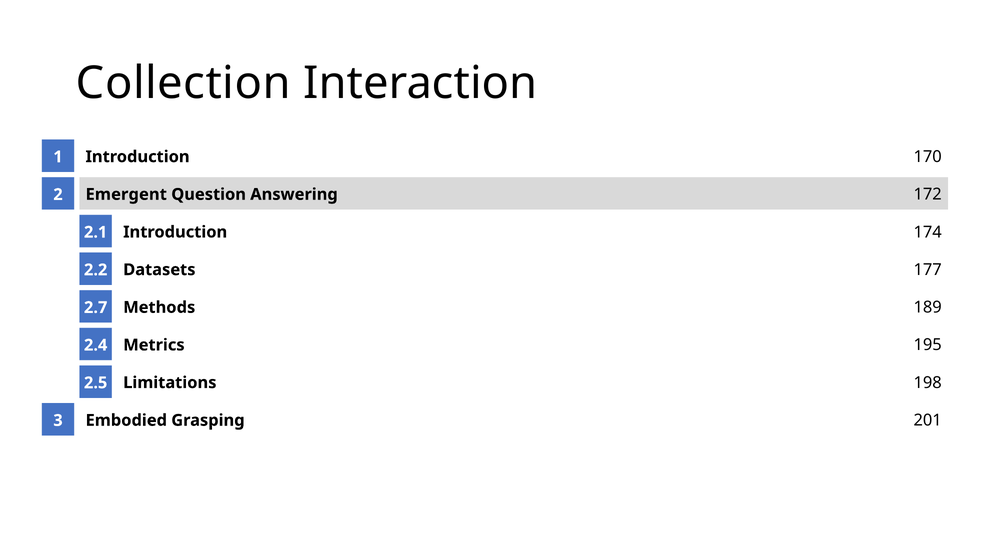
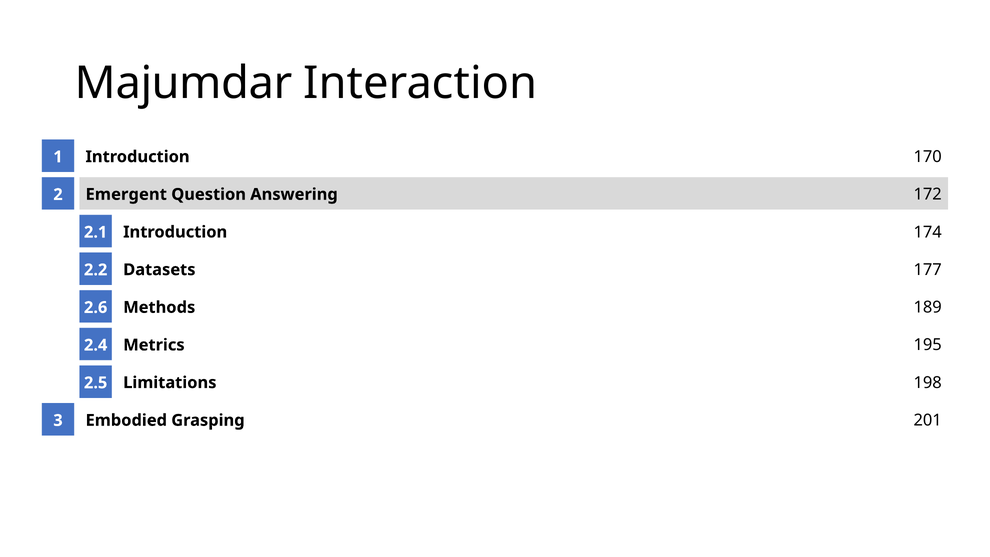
Collection: Collection -> Majumdar (184, 83)
2.7: 2.7 -> 2.6 (96, 307)
